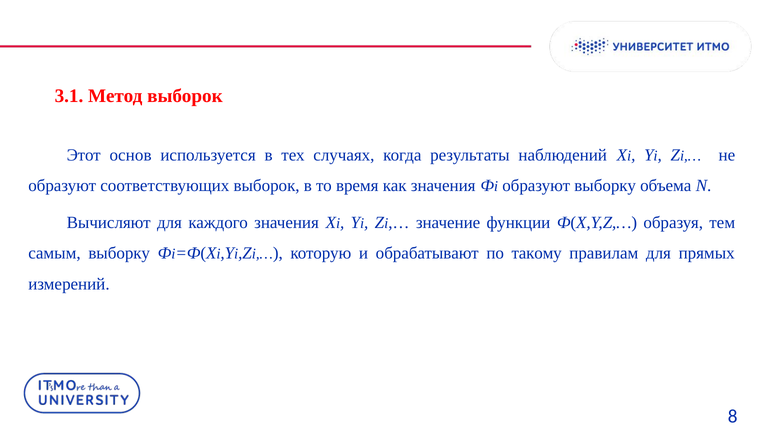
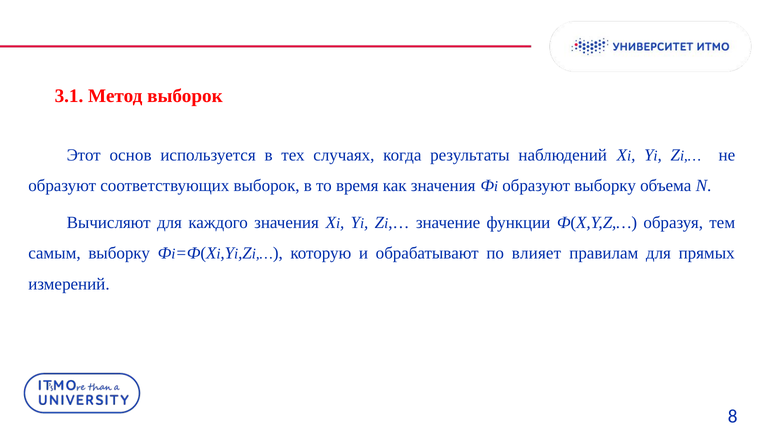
такому: такому -> влияет (536, 254)
